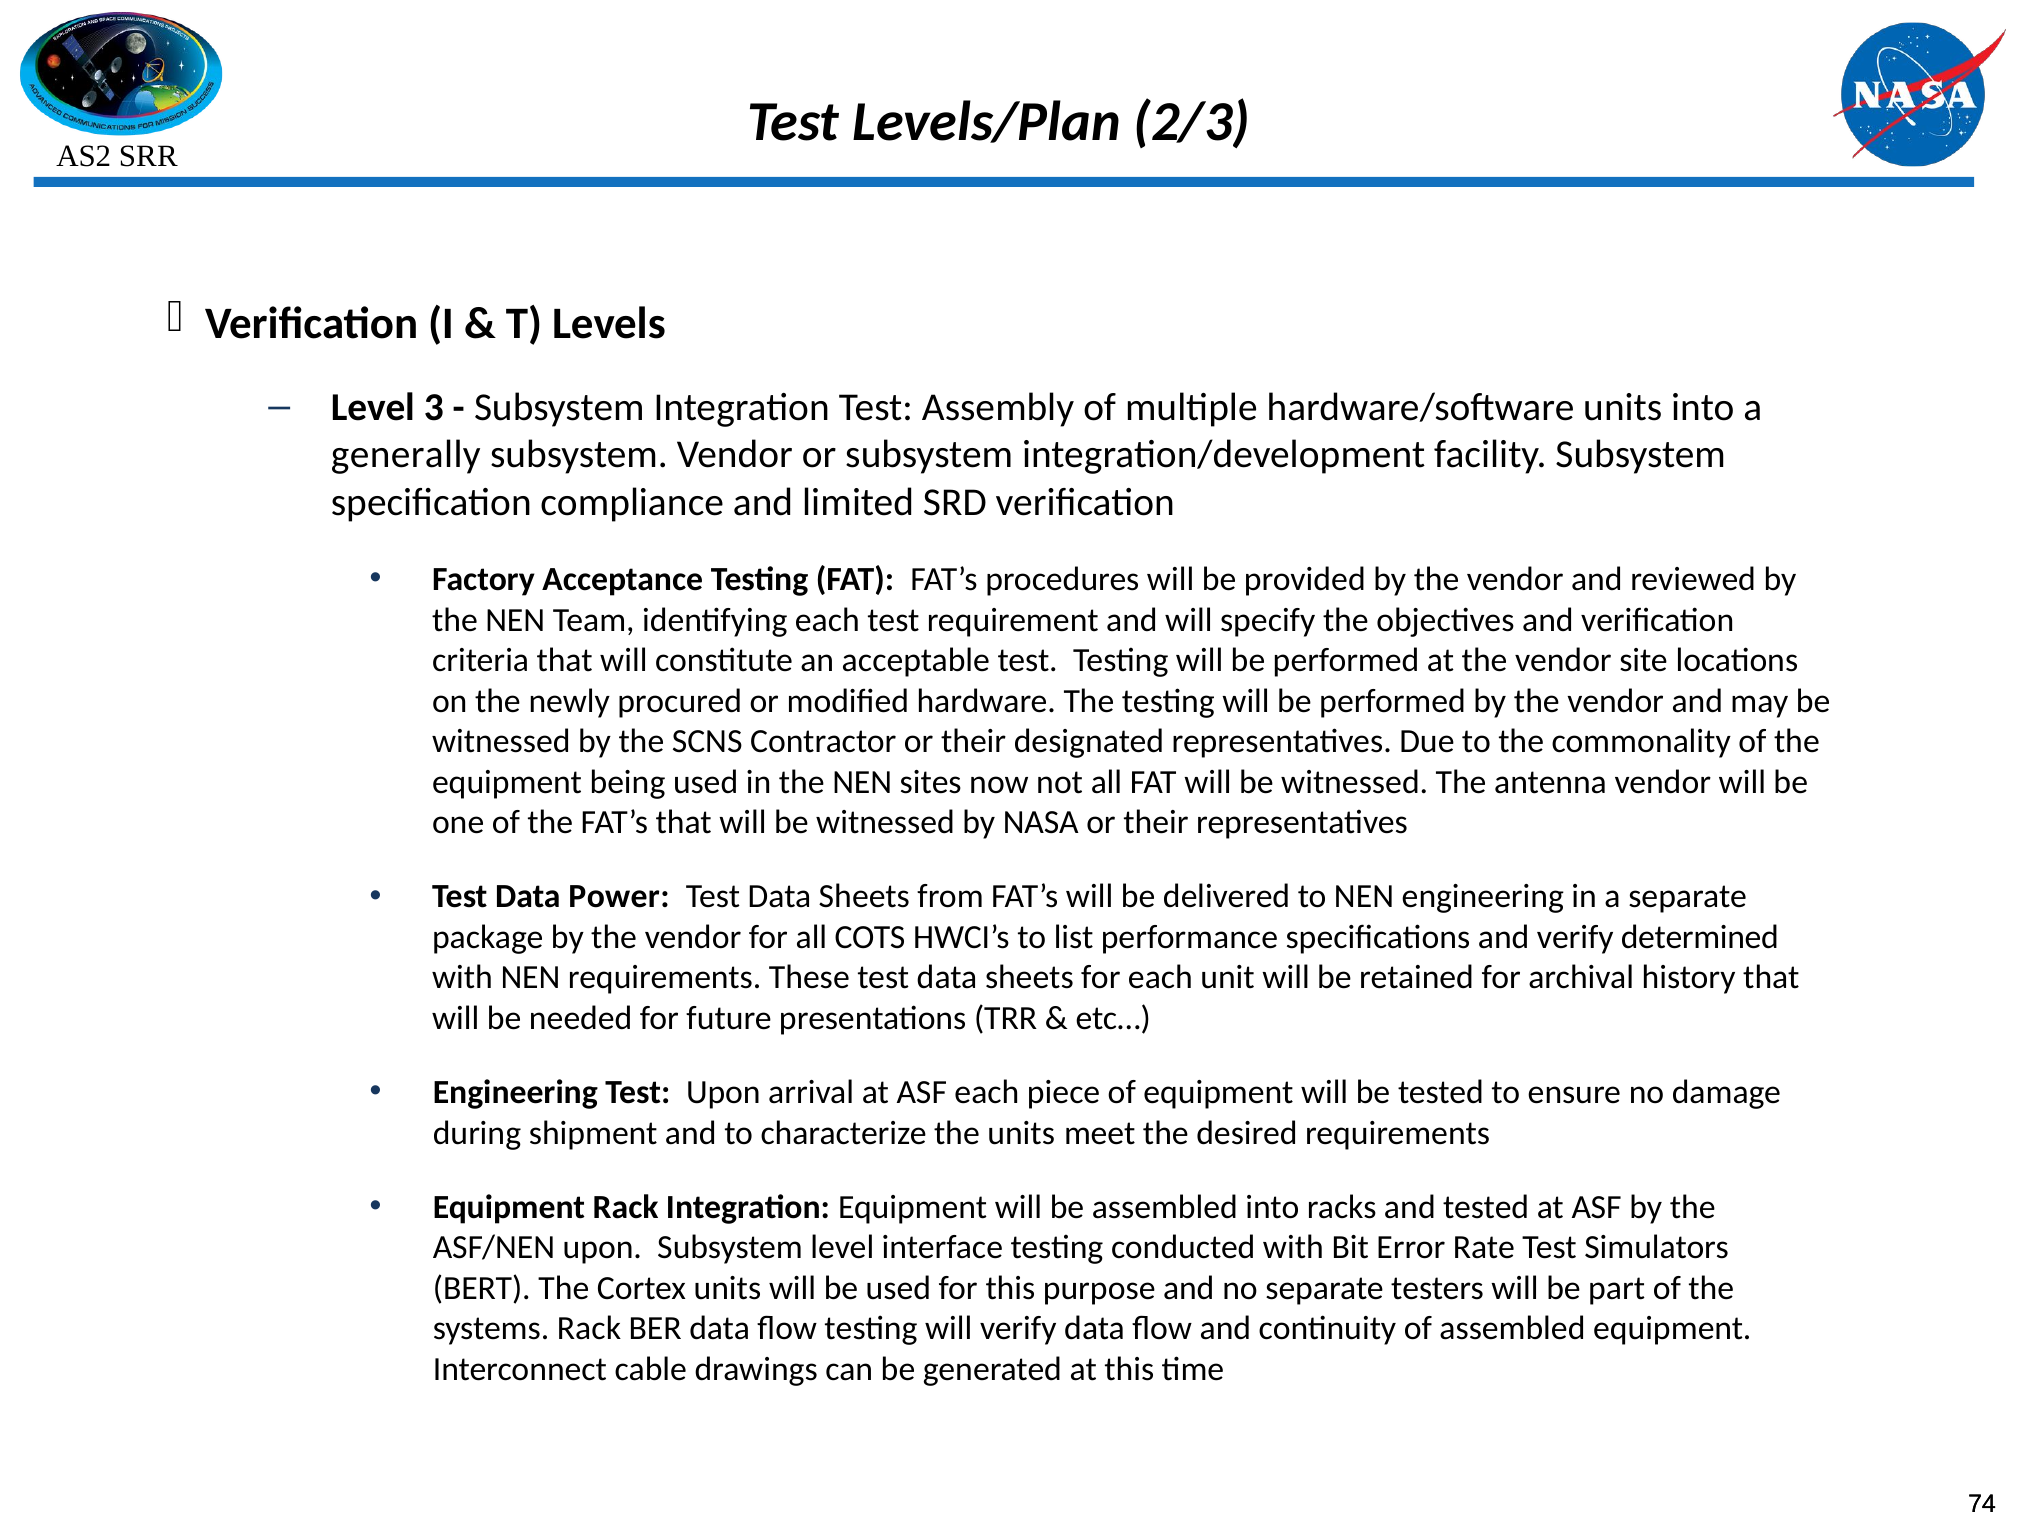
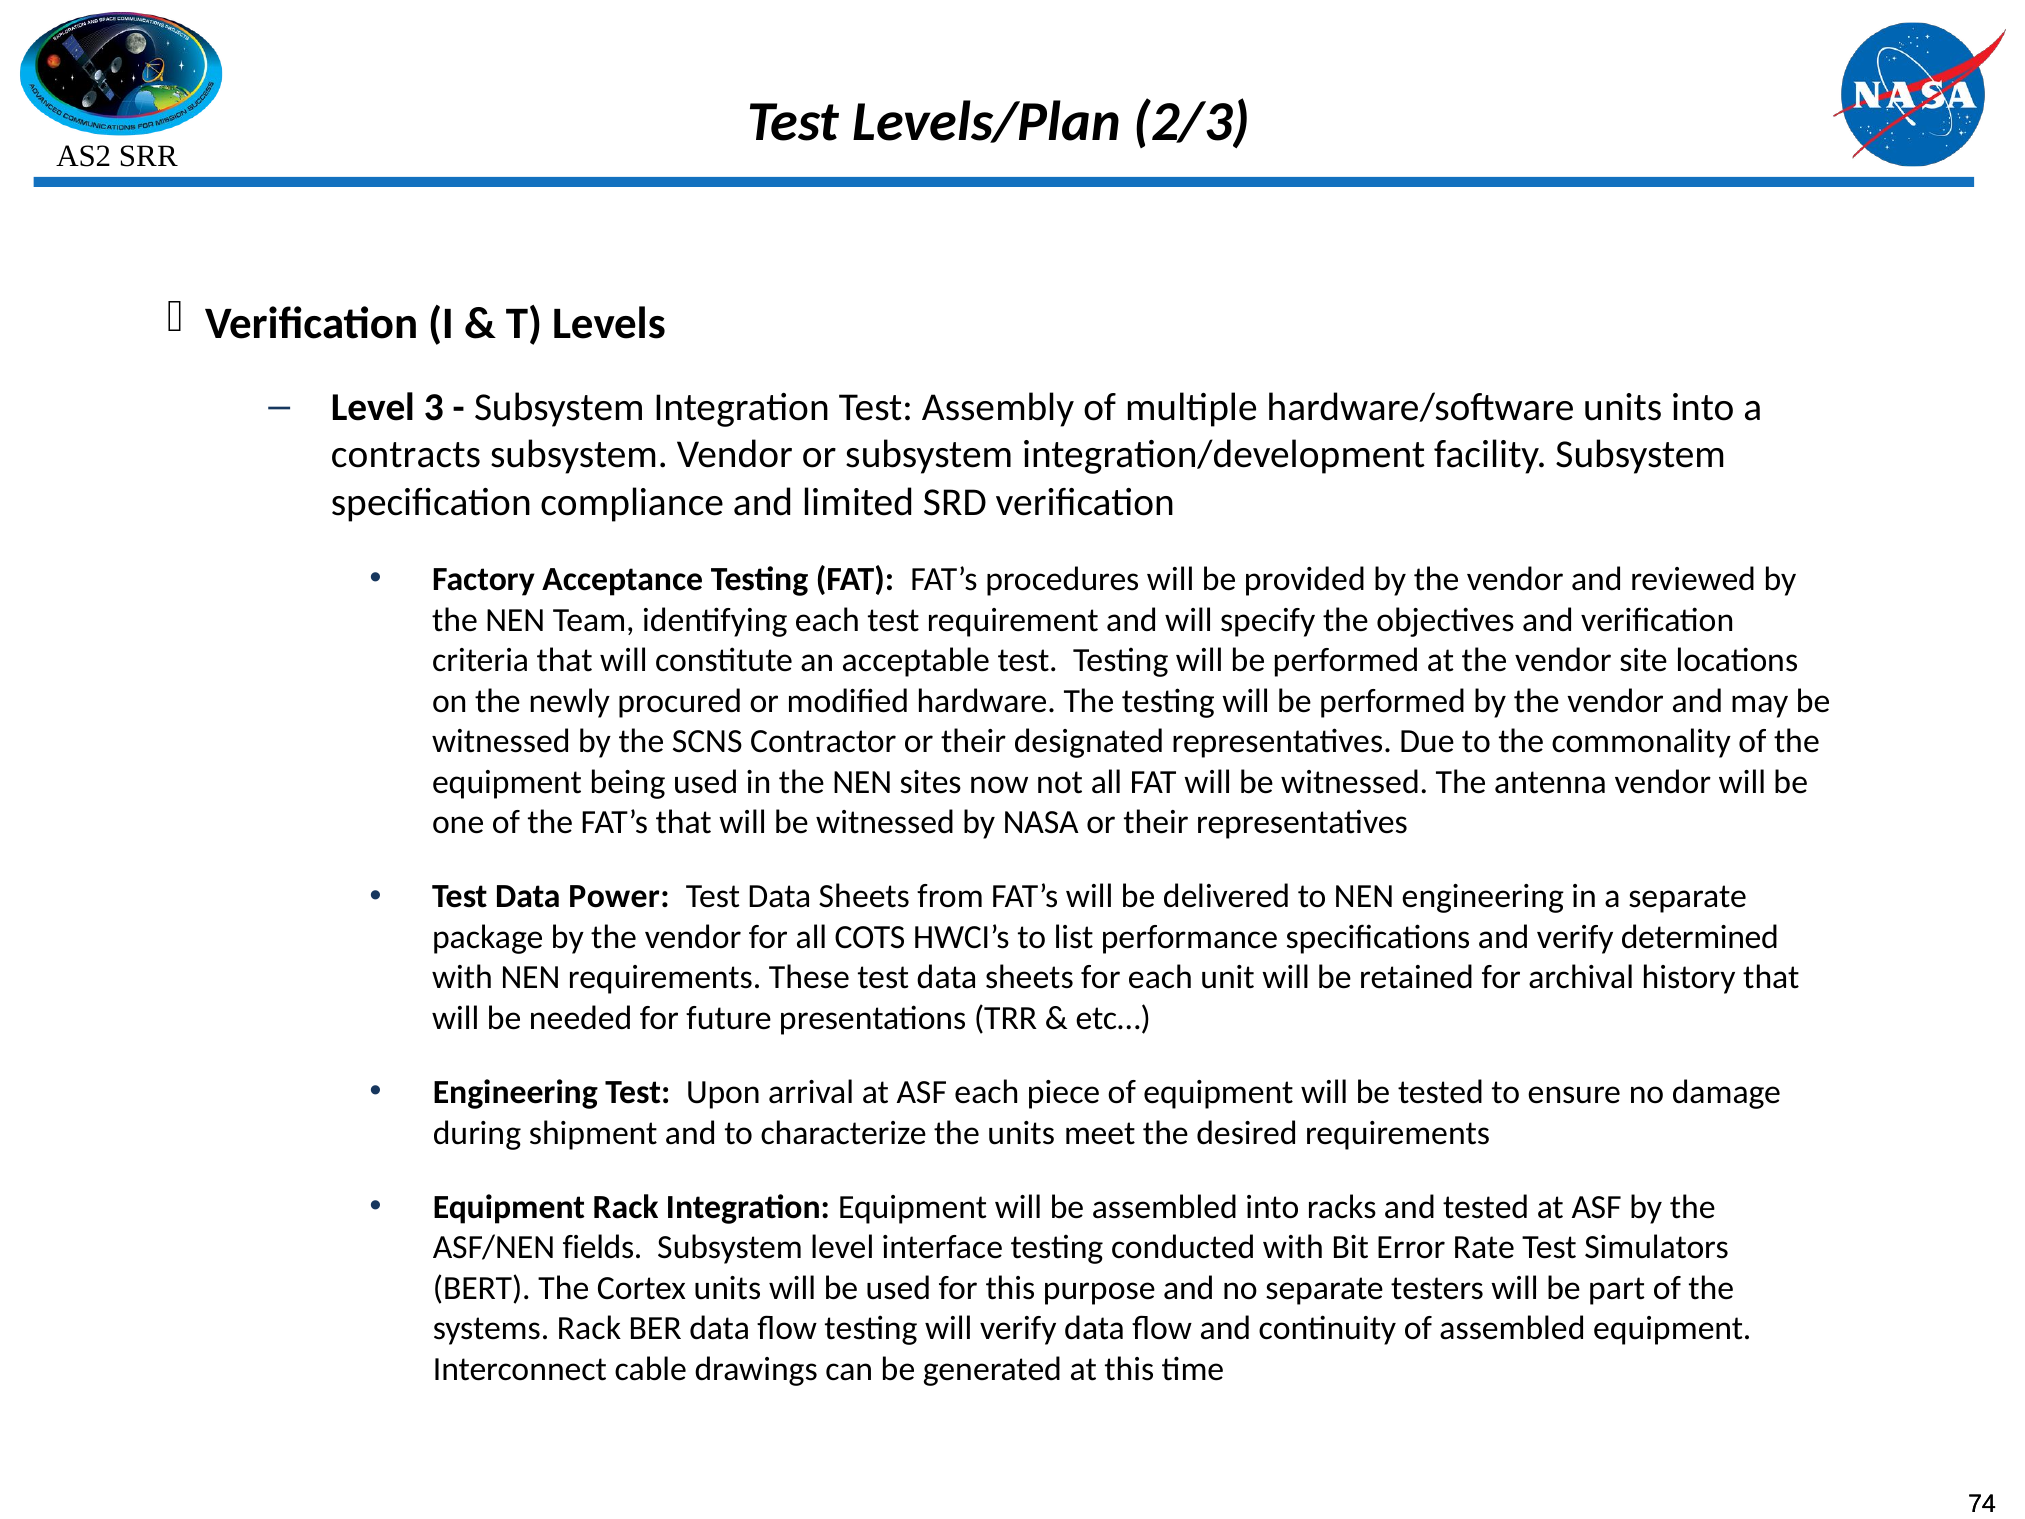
generally: generally -> contracts (406, 455)
ASF/NEN upon: upon -> fields (602, 1248)
